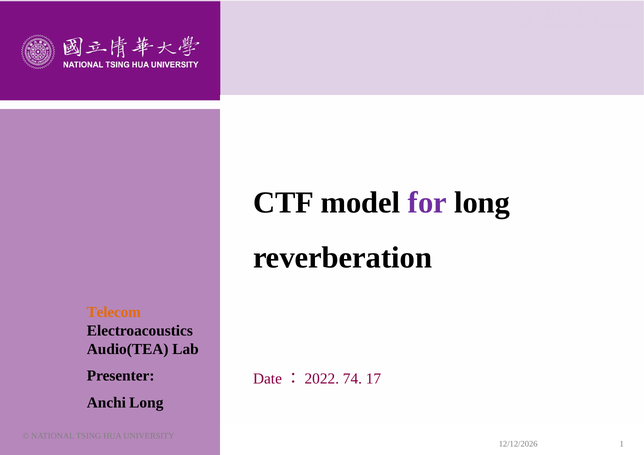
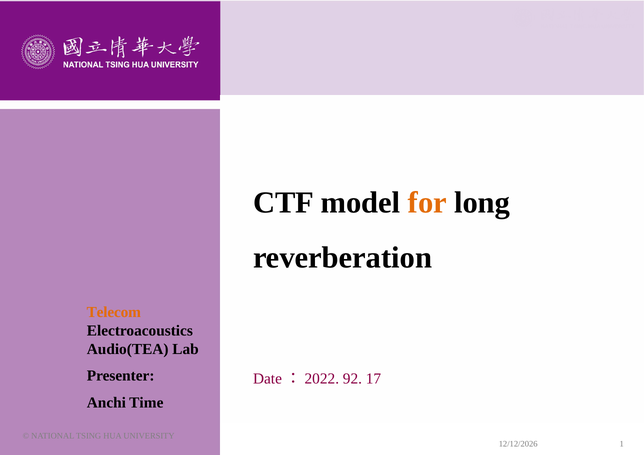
for colour: purple -> orange (427, 203)
74: 74 -> 92 (352, 379)
Anchi Long: Long -> Time (146, 403)
